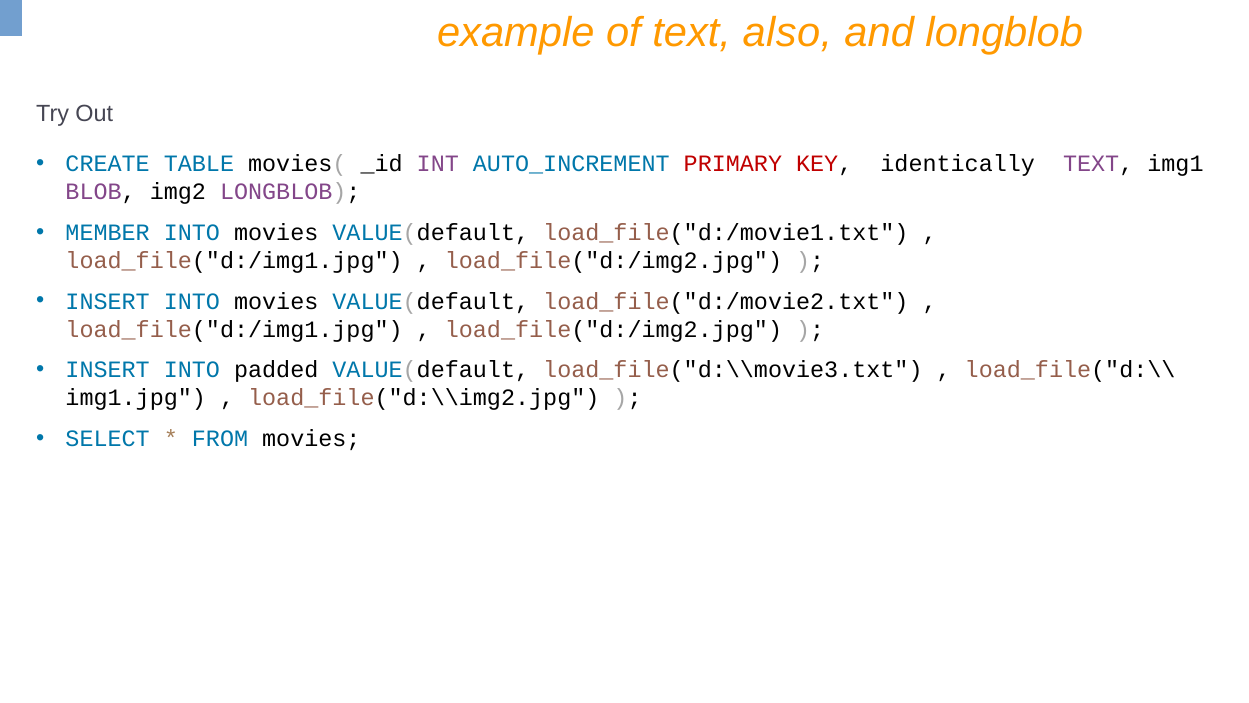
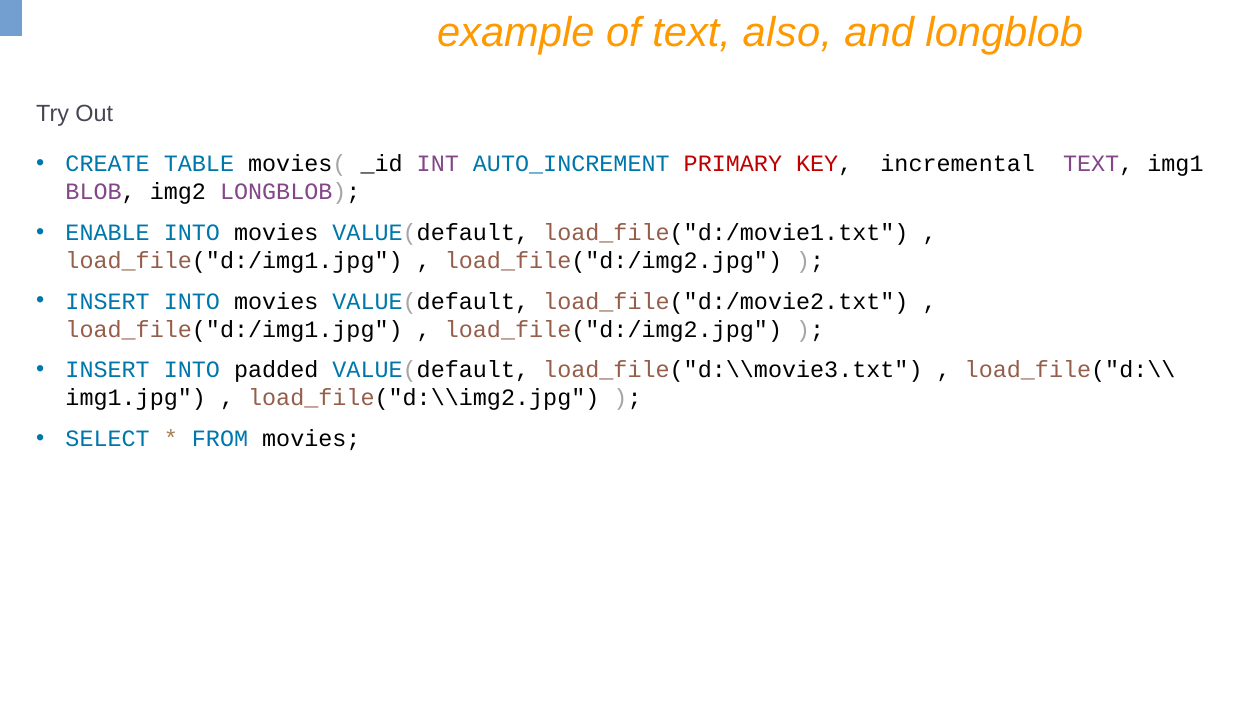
identically: identically -> incremental (958, 164)
MEMBER: MEMBER -> ENABLE (108, 232)
